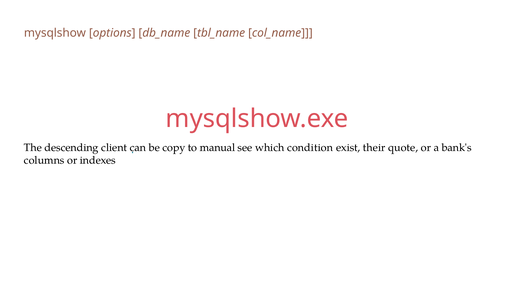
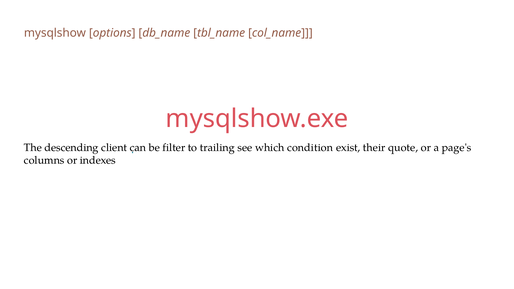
copy: copy -> filter (174, 148)
manual: manual -> trailing (217, 148)
bank's: bank's -> page's (457, 148)
